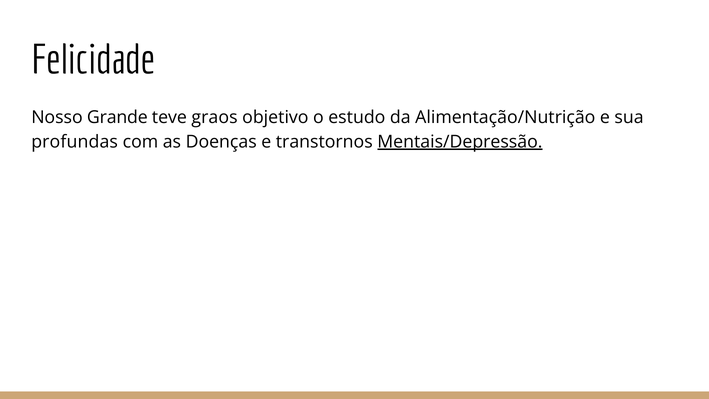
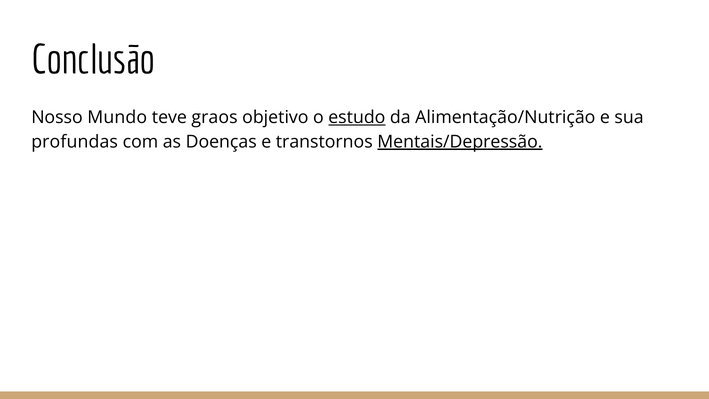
Felicidade: Felicidade -> Conclusão (93, 60)
Grande: Grande -> Mundo (117, 117)
estudo underline: none -> present (357, 117)
